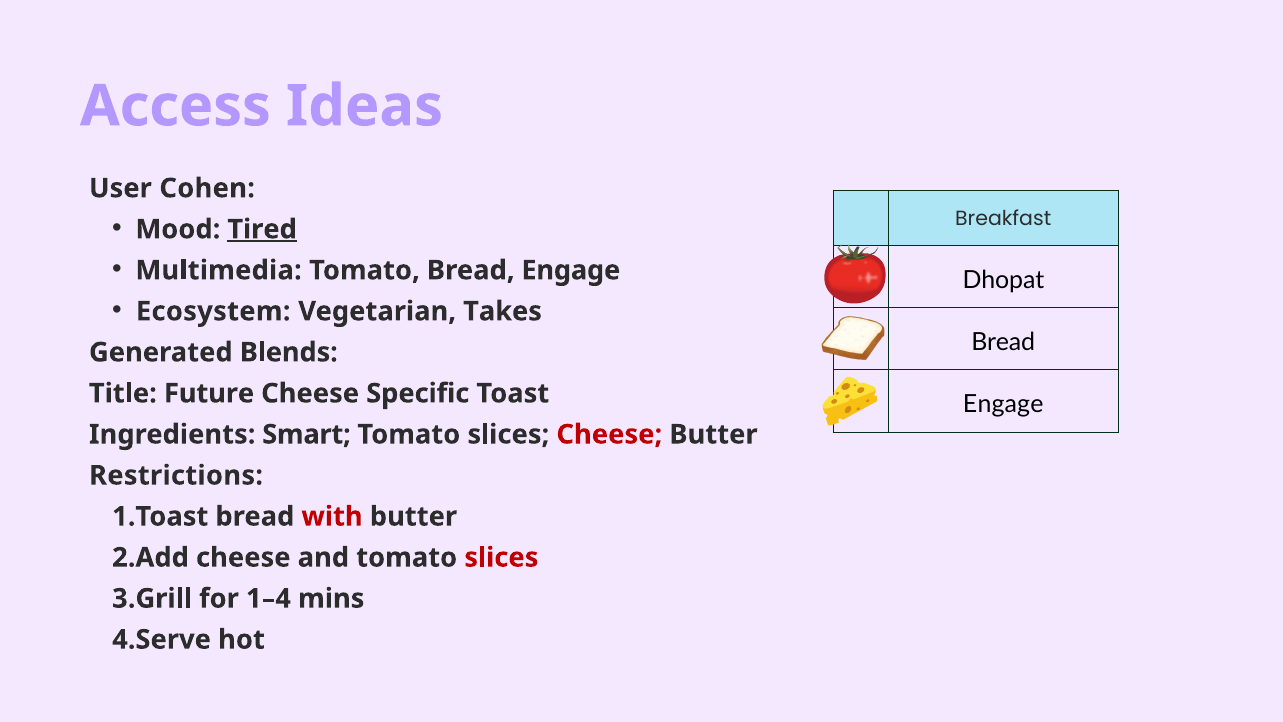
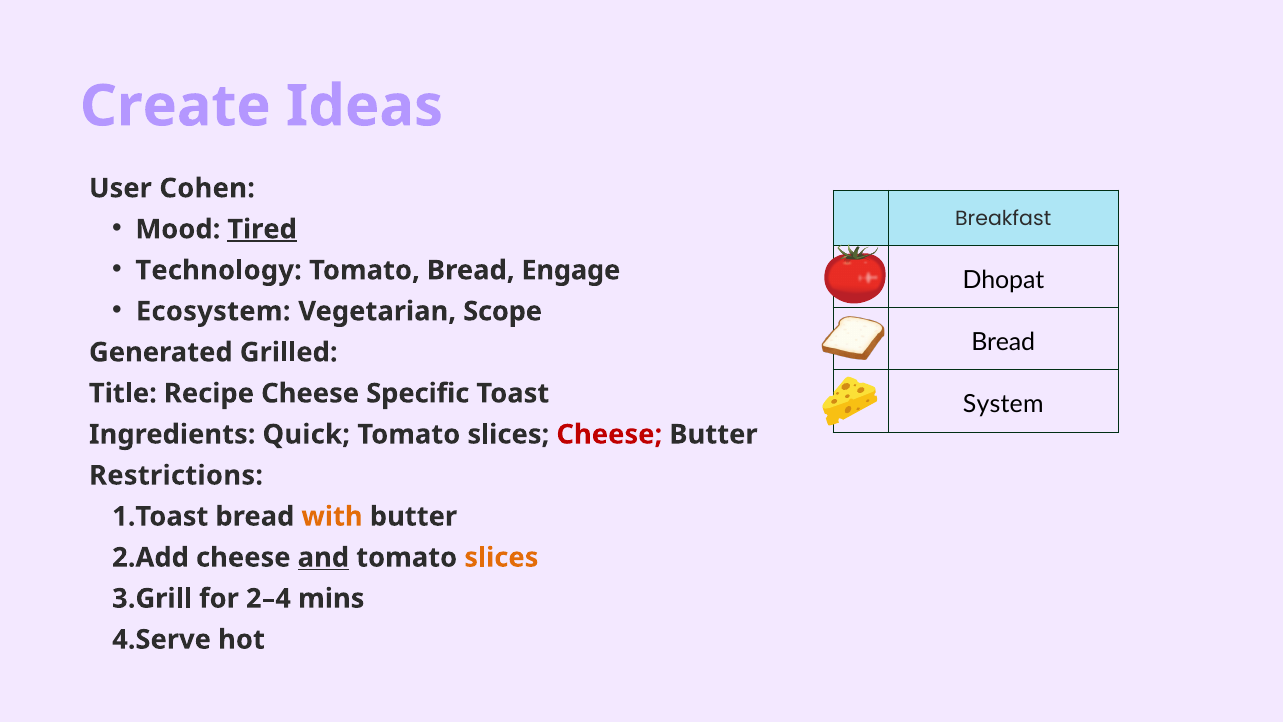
Access: Access -> Create (175, 106)
Multimedia: Multimedia -> Technology (219, 270)
Takes: Takes -> Scope (503, 311)
Blends: Blends -> Grilled (289, 352)
Future: Future -> Recipe (209, 393)
Engage: Engage -> System (1003, 404)
Smart: Smart -> Quick (306, 434)
with colour: red -> orange (332, 516)
and underline: none -> present (323, 557)
slices colour: red -> orange (501, 557)
1–4: 1–4 -> 2–4 (268, 598)
